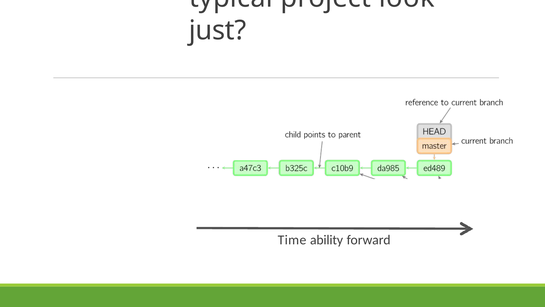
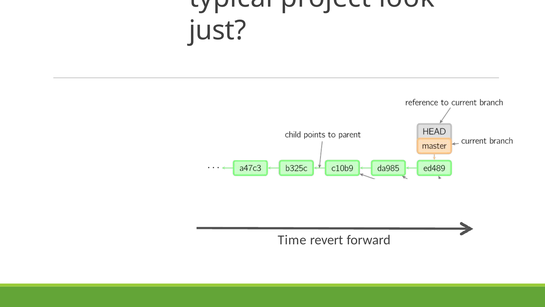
ability: ability -> revert (327, 240)
